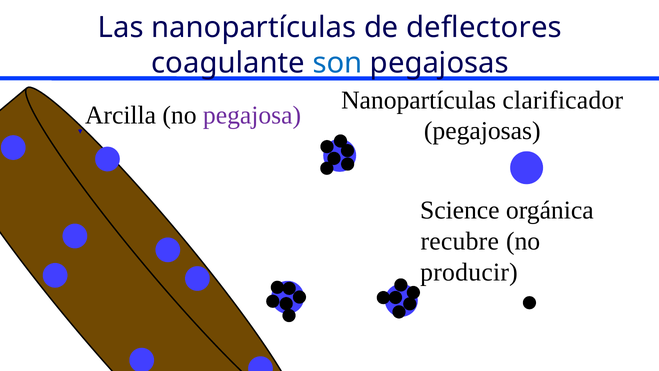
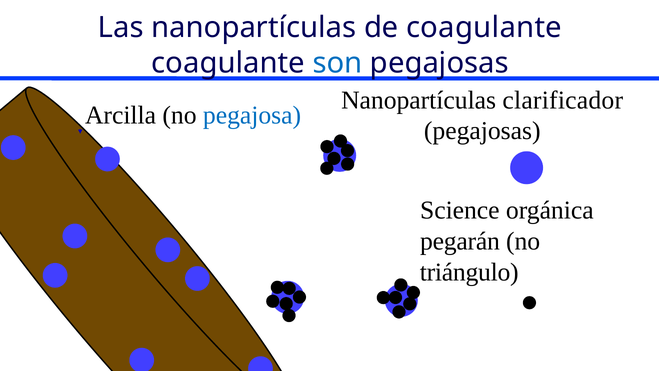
de deflectores: deflectores -> coagulante (484, 28)
pegajosa colour: purple -> blue (252, 115)
recubre: recubre -> pegarán (460, 241)
producir: producir -> triángulo (469, 272)
